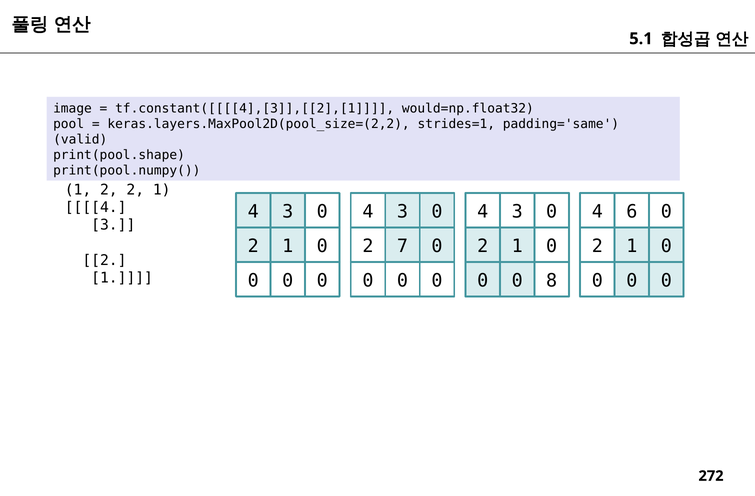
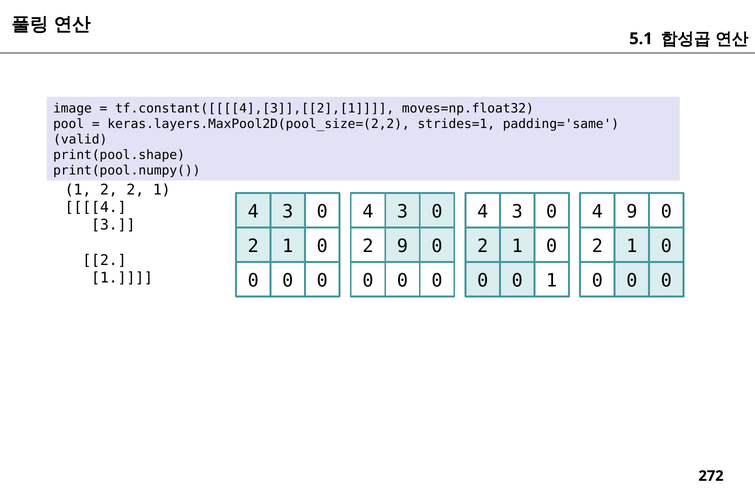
would=np.float32: would=np.float32 -> moves=np.float32 (468, 109)
4 6: 6 -> 9 (632, 212)
2 7: 7 -> 9 (402, 246)
0 8: 8 -> 1 (552, 280)
